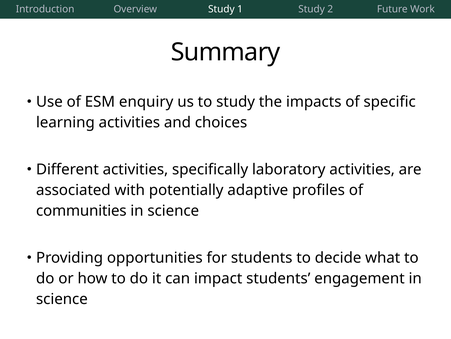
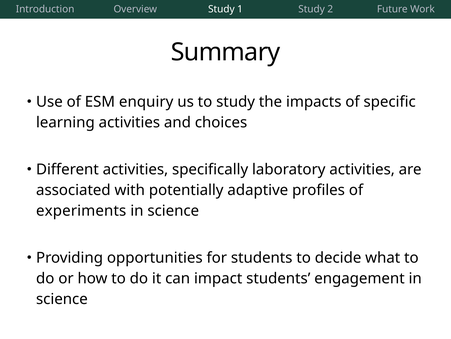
communities: communities -> experiments (81, 210)
